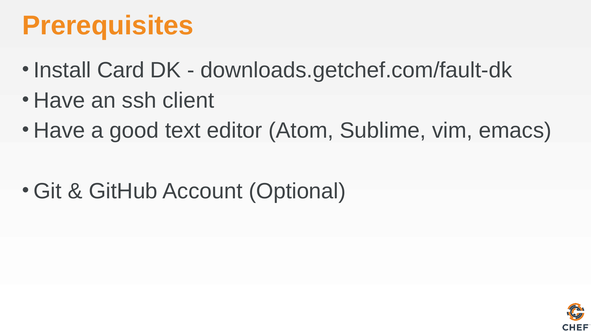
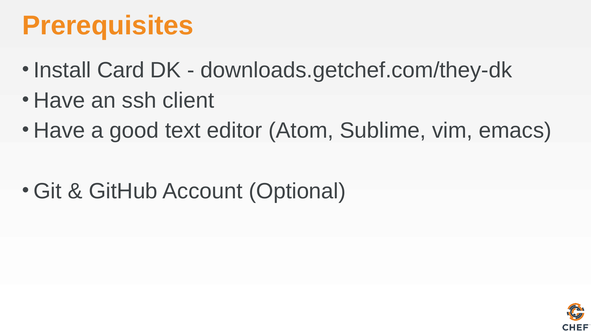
downloads.getchef.com/fault-dk: downloads.getchef.com/fault-dk -> downloads.getchef.com/they-dk (356, 70)
